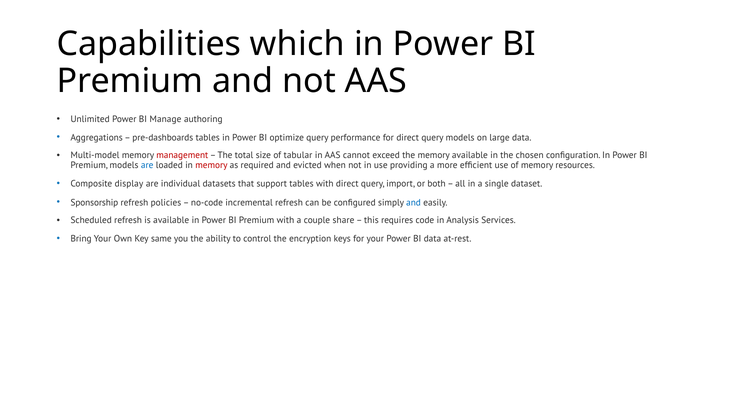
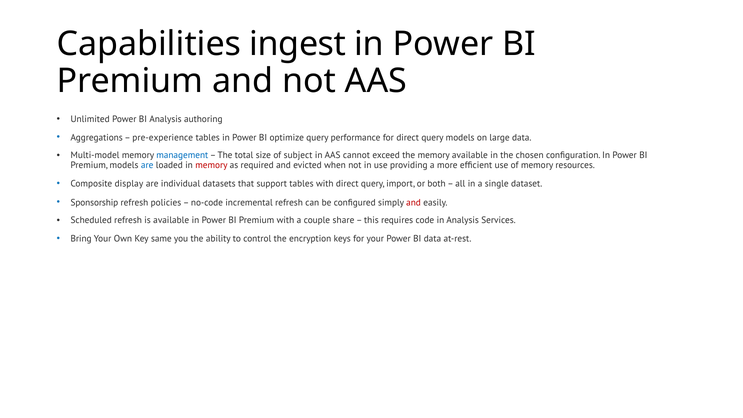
which: which -> ingest (298, 44)
BI Manage: Manage -> Analysis (166, 119)
pre-dashboards: pre-dashboards -> pre-experience (163, 137)
management colour: red -> blue (182, 155)
tabular: tabular -> subject (298, 155)
and colour: blue -> red (414, 202)
